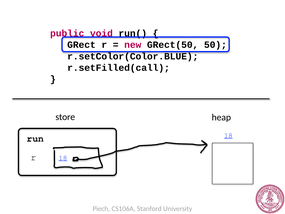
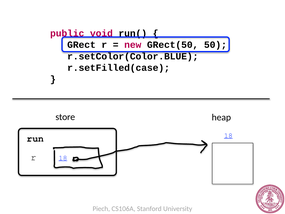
r.setFilled(call: r.setFilled(call -> r.setFilled(case (119, 68)
